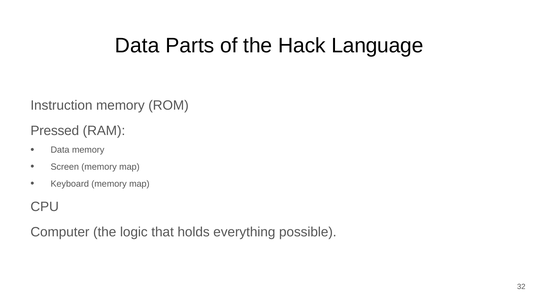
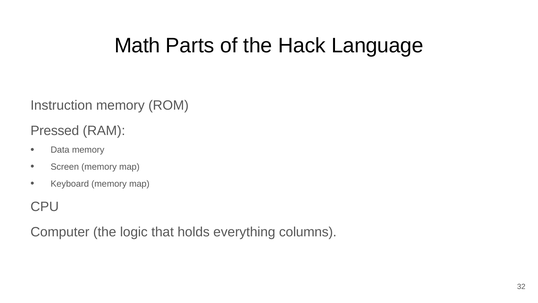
Data: Data -> Math (137, 46)
possible: possible -> columns (308, 232)
